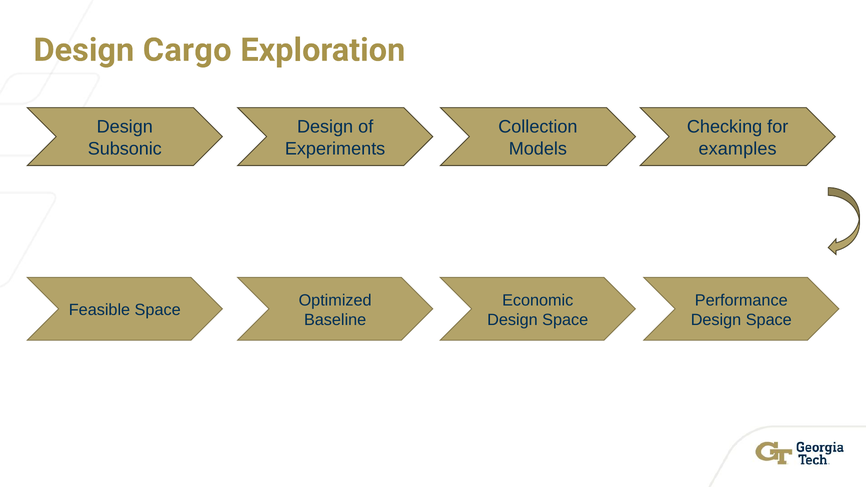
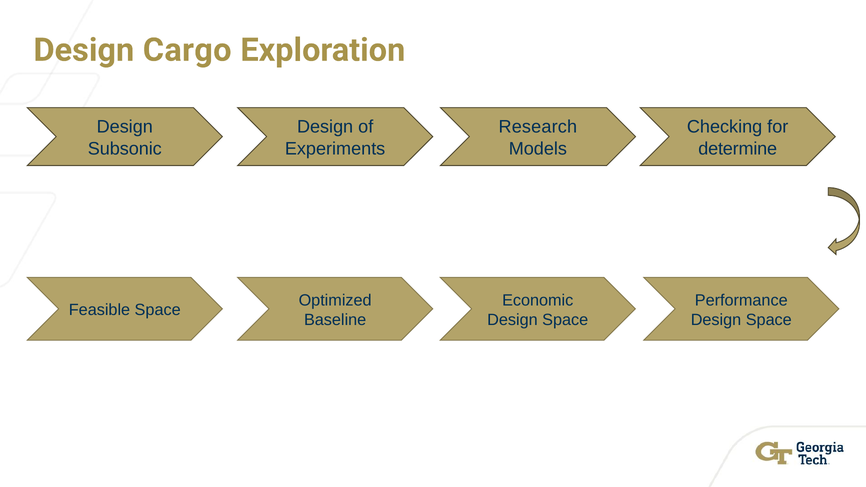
Collection: Collection -> Research (538, 127)
examples: examples -> determine (738, 149)
